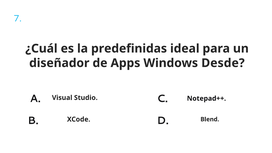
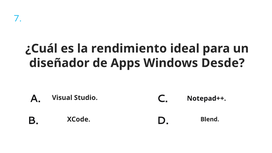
predefinidas: predefinidas -> rendimiento (129, 49)
